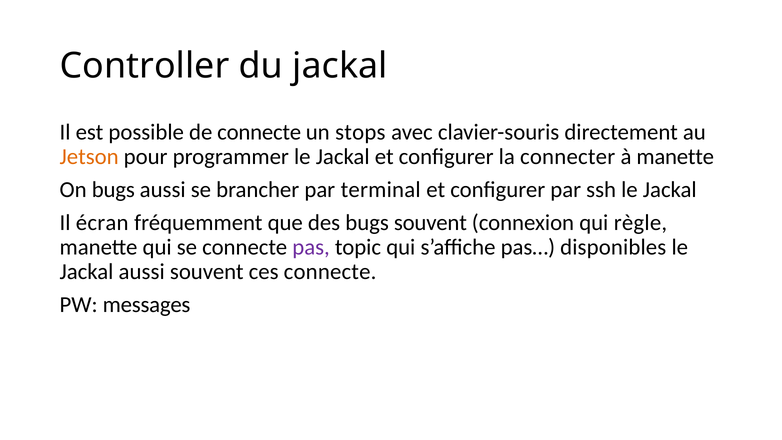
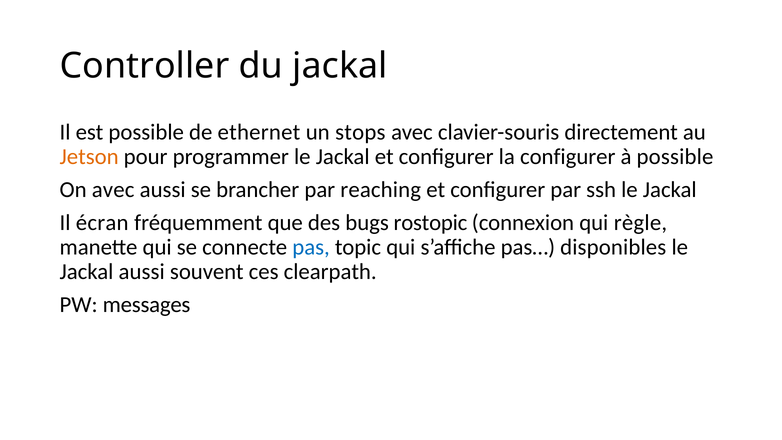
de connecte: connecte -> ethernet (259, 132)
la connecter: connecter -> configurer (568, 157)
à manette: manette -> possible (675, 157)
On bugs: bugs -> avec (113, 190)
terminal: terminal -> reaching (381, 190)
bugs souvent: souvent -> rostopic (430, 222)
pas colour: purple -> blue (311, 247)
ces connecte: connecte -> clearpath (330, 272)
